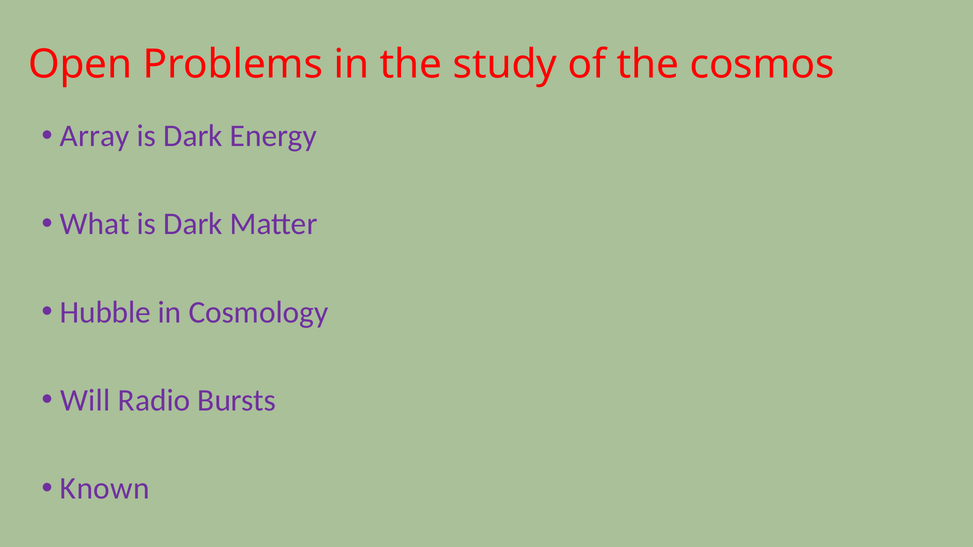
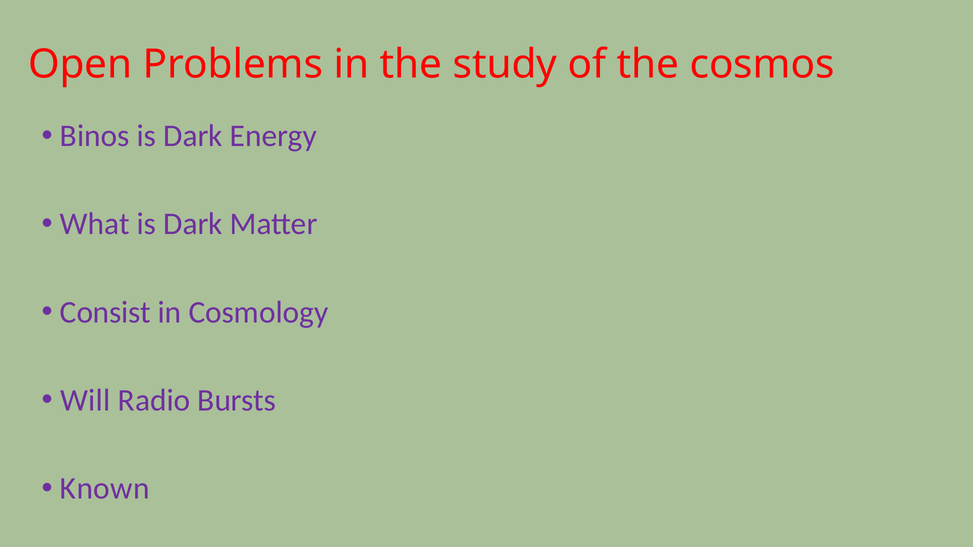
Array: Array -> Binos (95, 136)
Hubble: Hubble -> Consist (105, 312)
